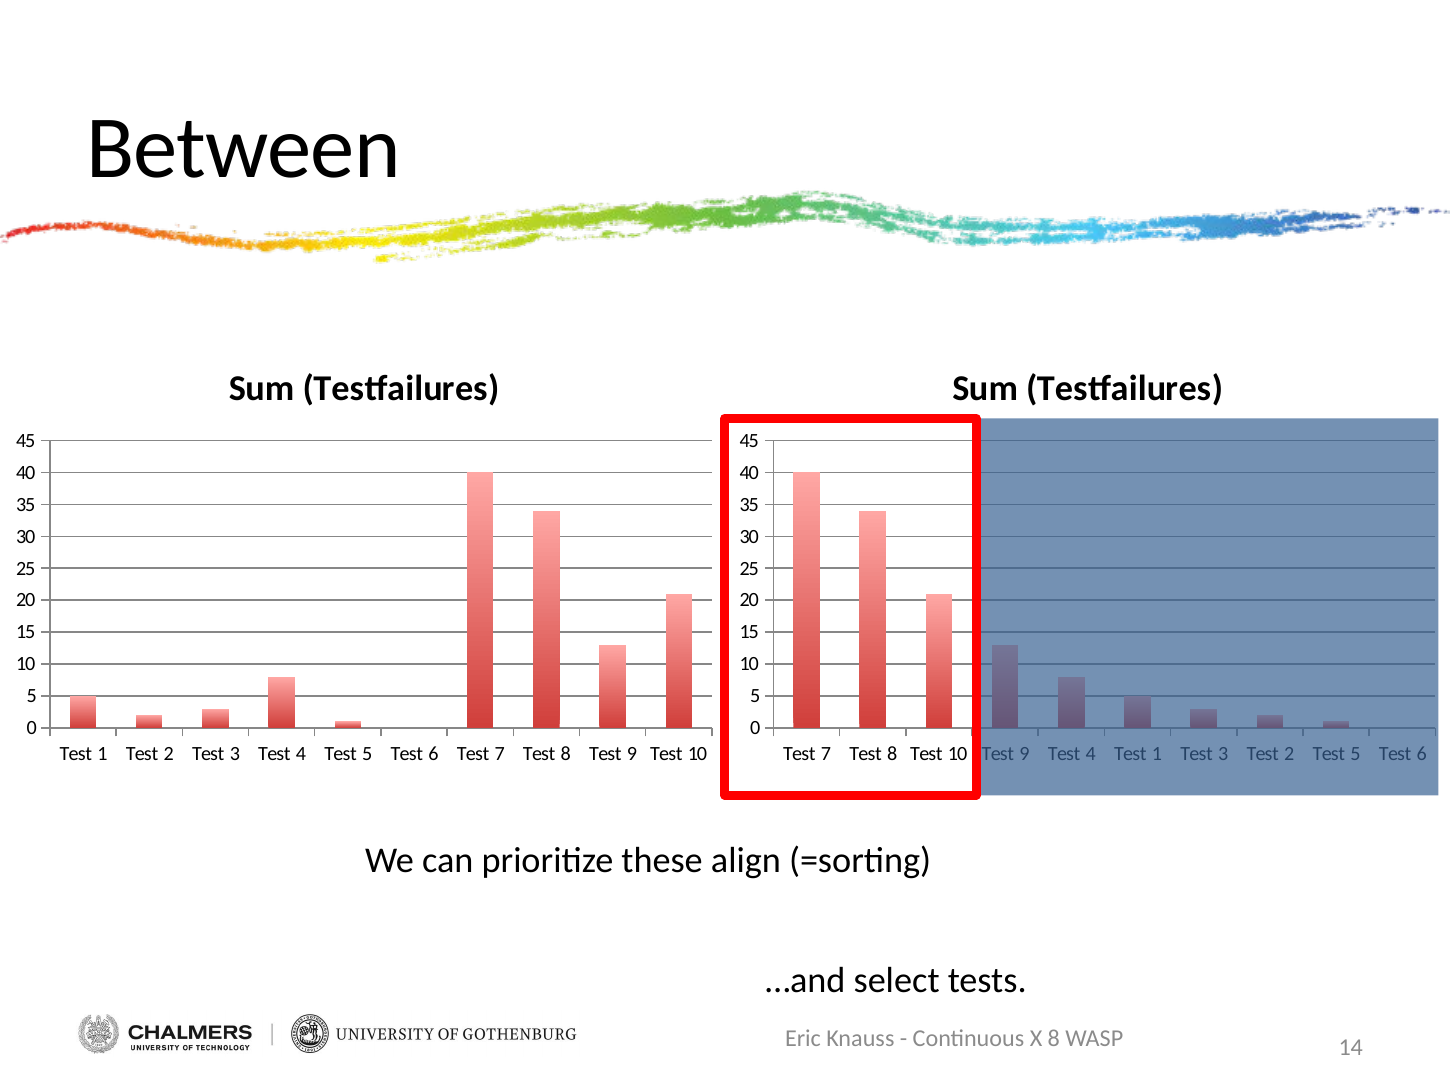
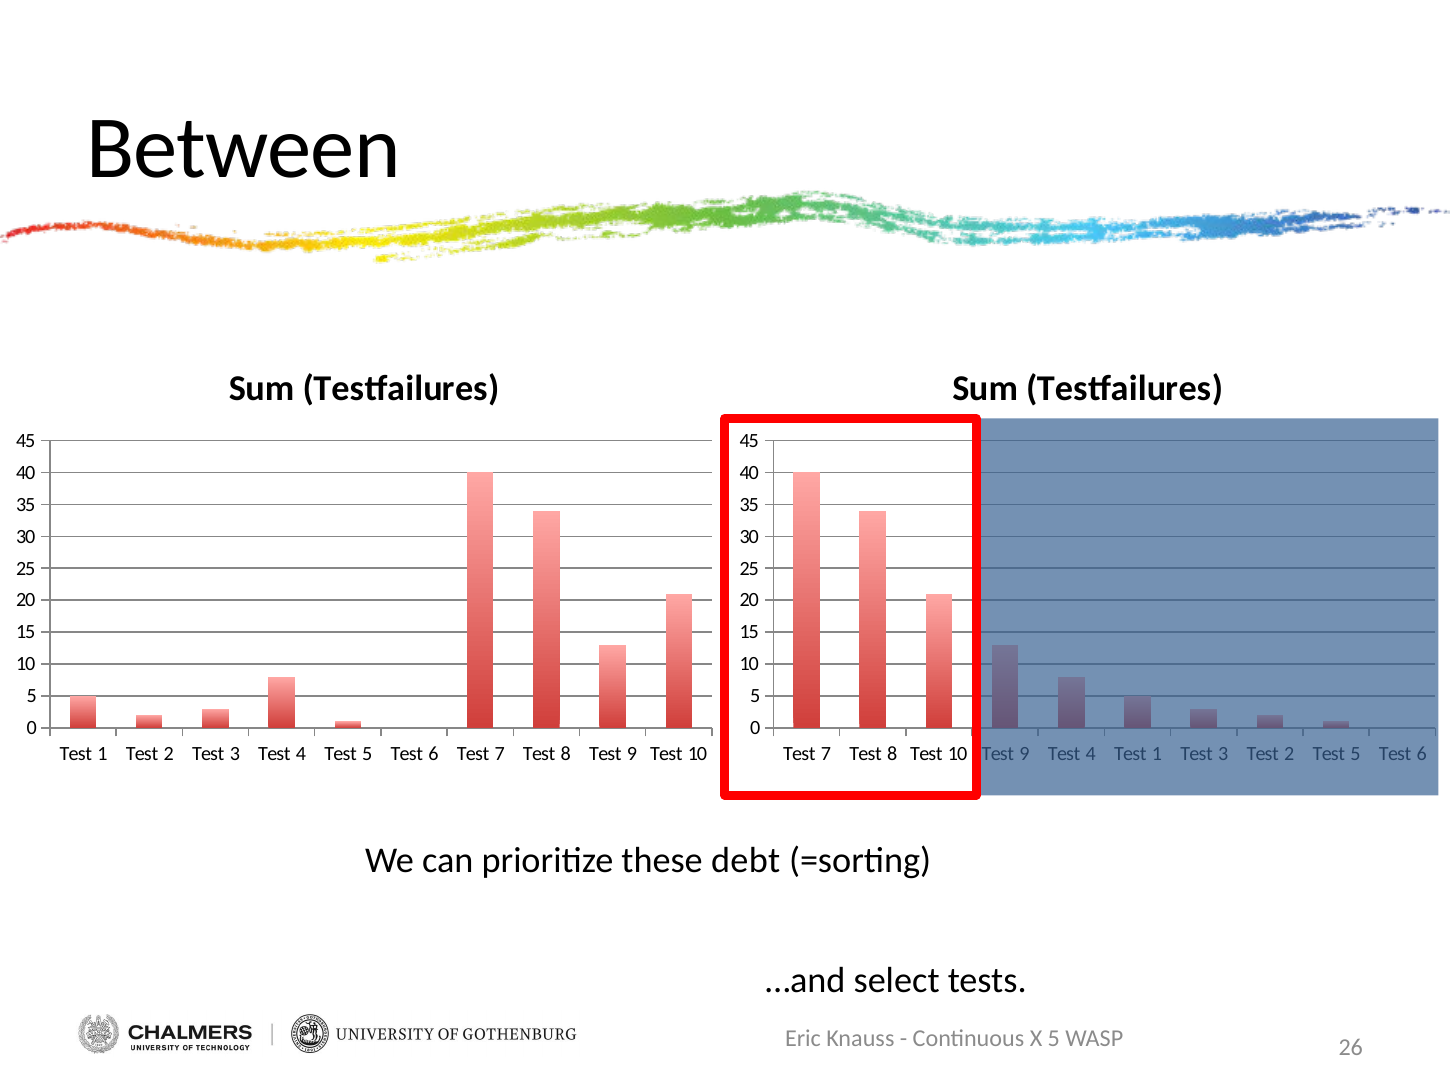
align: align -> debt (746, 861)
X 8: 8 -> 5 (1054, 1039)
14: 14 -> 26 (1351, 1047)
